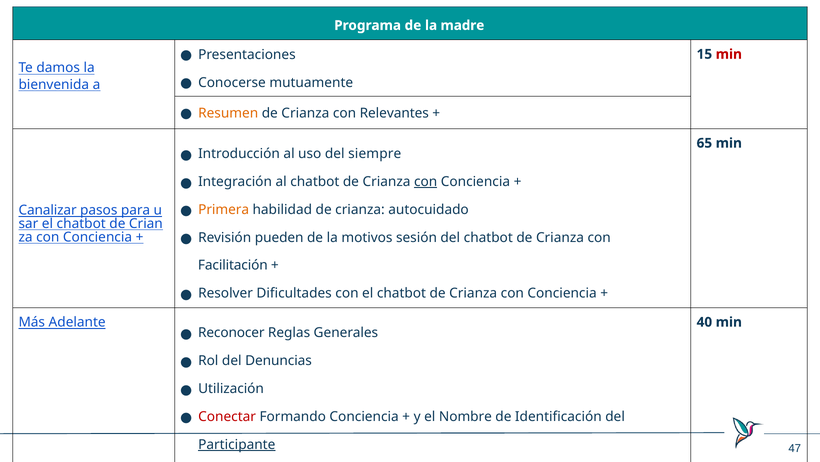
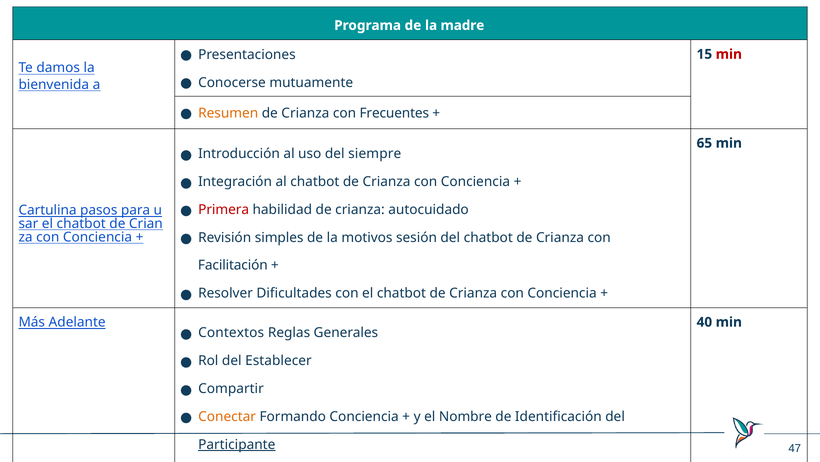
Relevantes: Relevantes -> Frecuentes (394, 113)
con underline: present -> none (426, 181)
Primera colour: orange -> red (224, 209)
Canalizar: Canalizar -> Cartulina (48, 210)
pueden: pueden -> simples (279, 237)
Reconocer: Reconocer -> Contextos (231, 332)
Denuncias: Denuncias -> Establecer (278, 360)
Utilización: Utilización -> Compartir (231, 388)
Conectar colour: red -> orange (227, 416)
